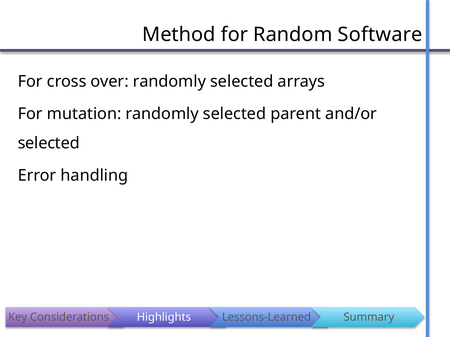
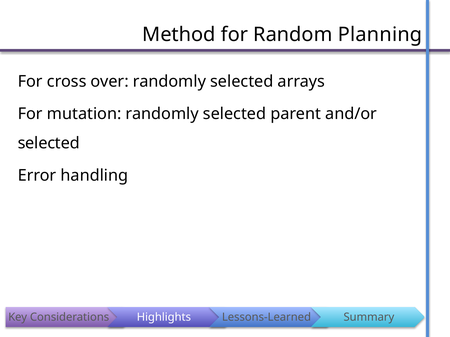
Software: Software -> Planning (380, 35)
